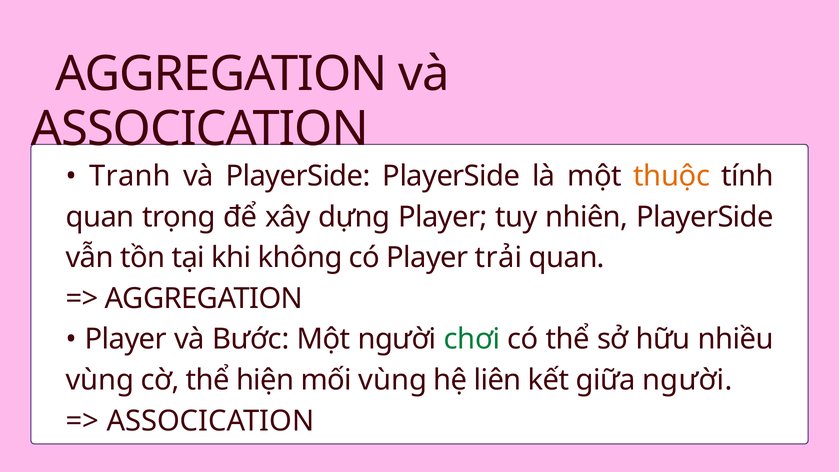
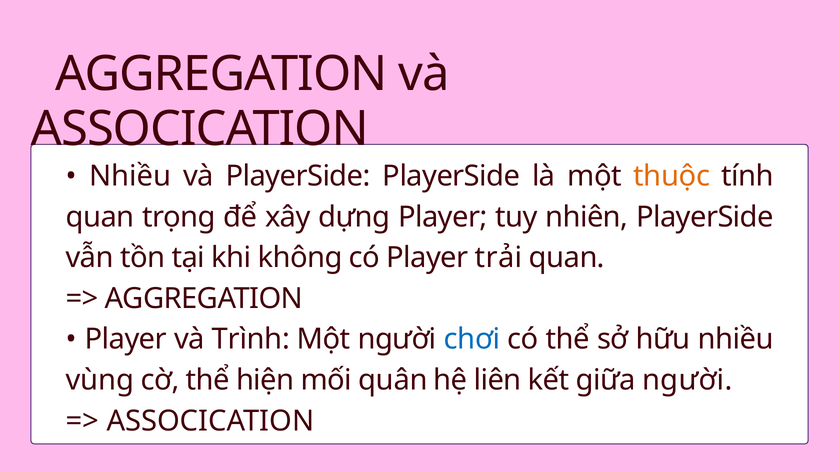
Tranh: Tranh -> Nhiều (130, 176)
Bước: Bước -> Trình (251, 339)
chơi colour: green -> blue (472, 339)
mối vùng: vùng -> quân (393, 380)
